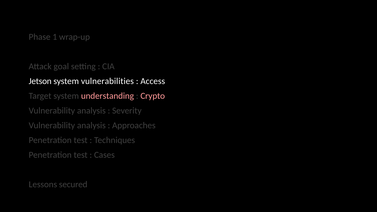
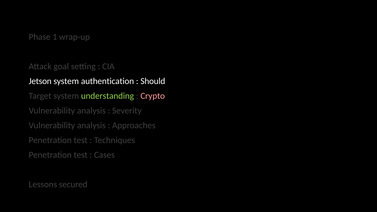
vulnerabilities: vulnerabilities -> authentication (107, 81)
Access: Access -> Should (153, 81)
understanding colour: pink -> light green (107, 96)
